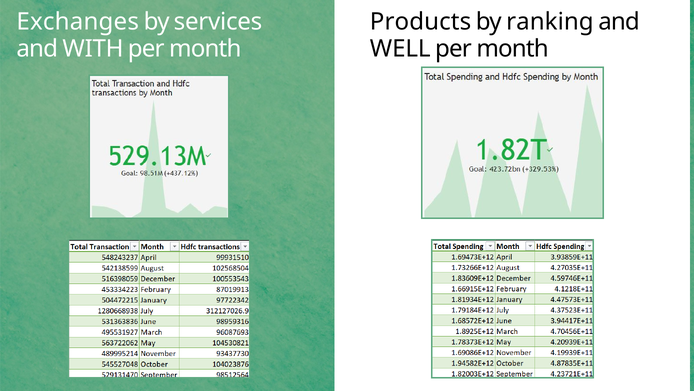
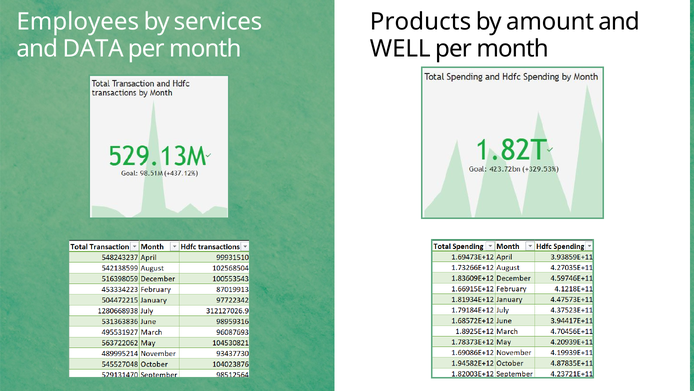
Exchanges: Exchanges -> Employees (78, 22)
ranking: ranking -> amount (550, 22)
WITH: WITH -> DATA (93, 49)
